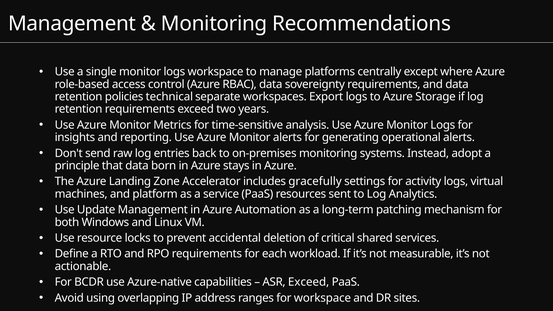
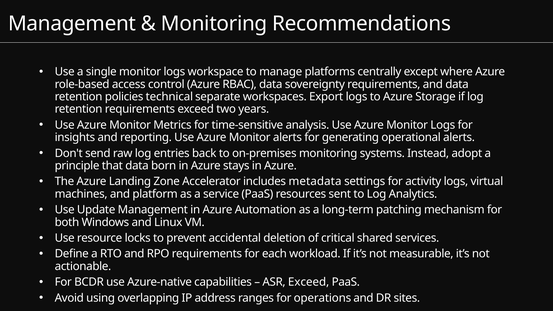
gracefully: gracefully -> metadata (315, 182)
for workspace: workspace -> operations (322, 298)
